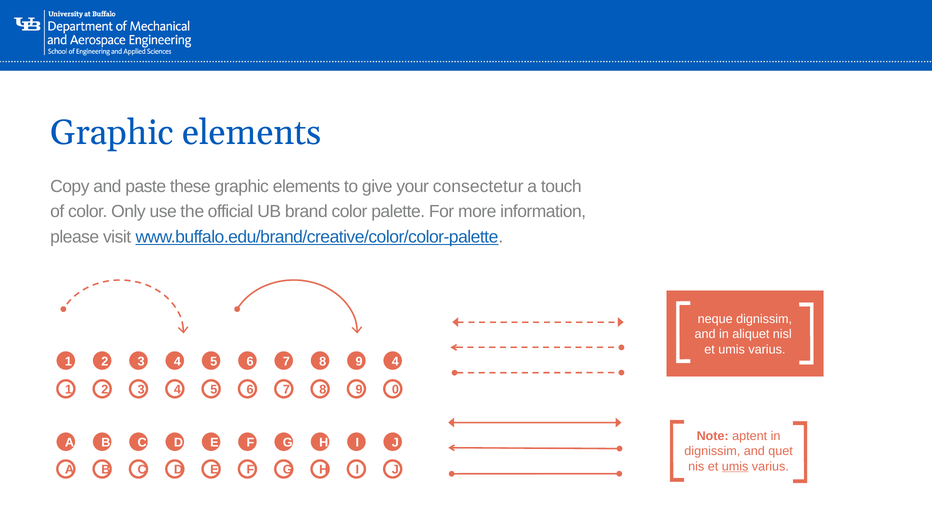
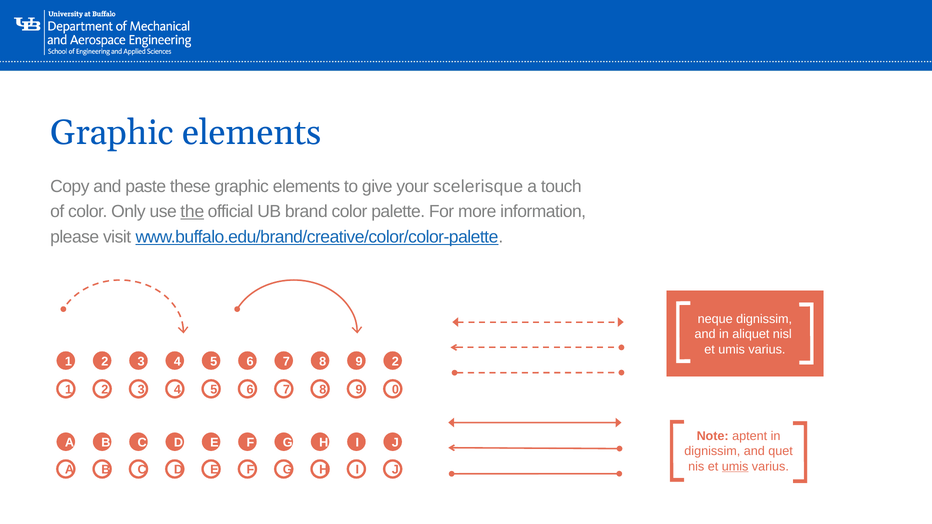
consectetur: consectetur -> scelerisque (478, 186)
the underline: none -> present (192, 212)
9 4: 4 -> 2 (395, 362)
